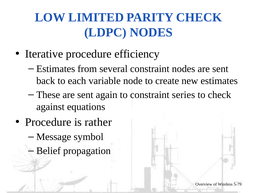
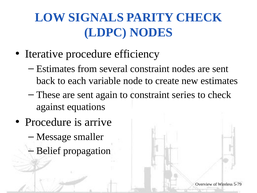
LIMITED: LIMITED -> SIGNALS (96, 17)
rather: rather -> arrive (98, 122)
symbol: symbol -> smaller (89, 137)
